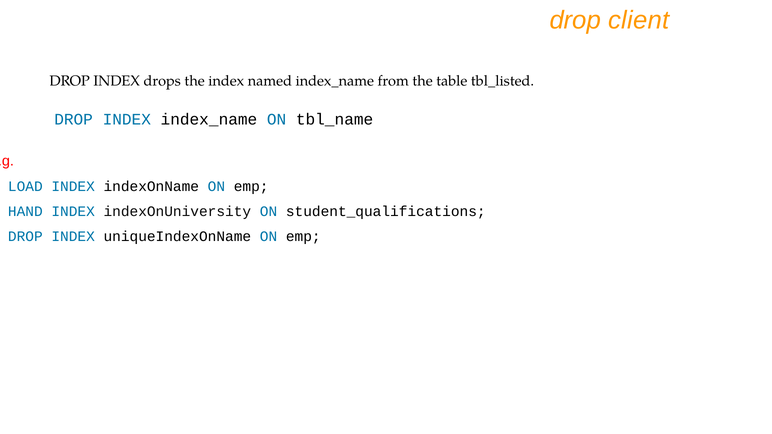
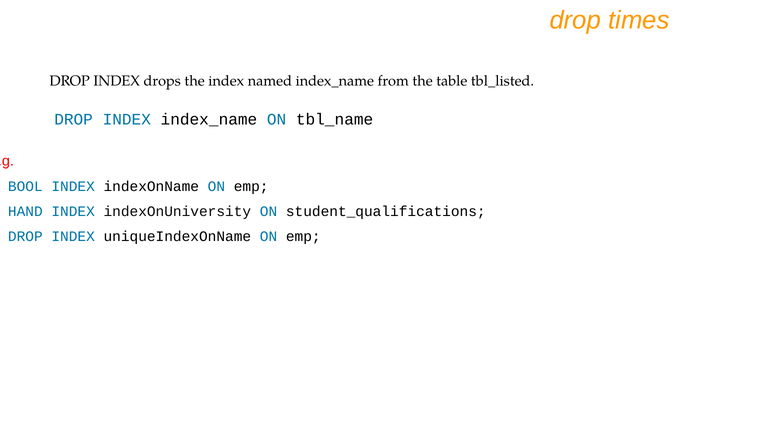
client: client -> times (639, 20)
LOAD: LOAD -> BOOL (25, 186)
